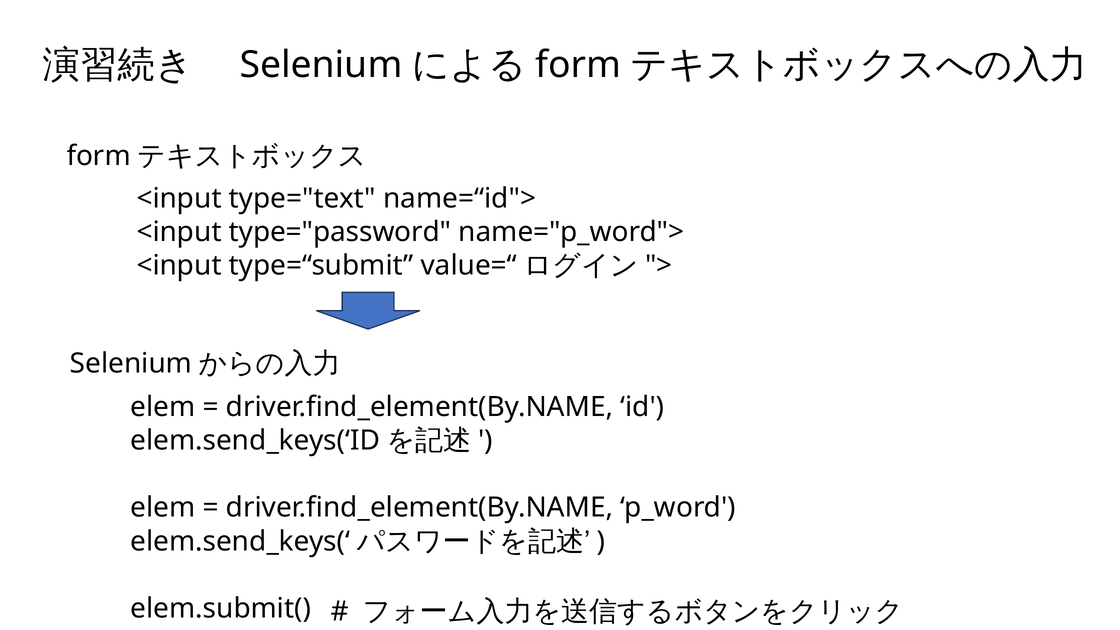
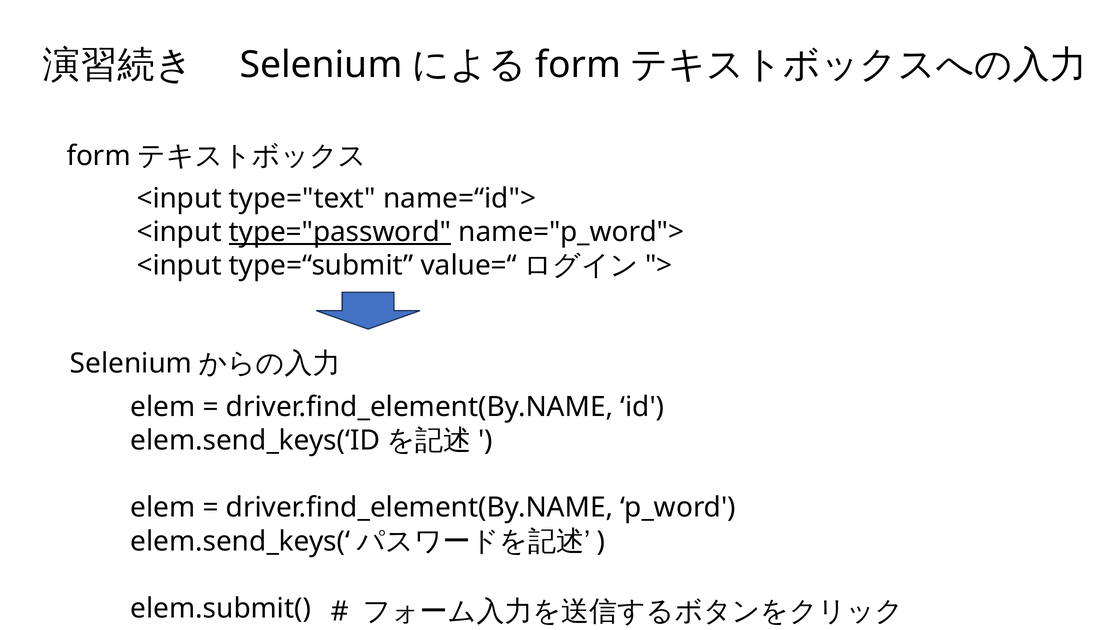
type="password underline: none -> present (340, 232)
